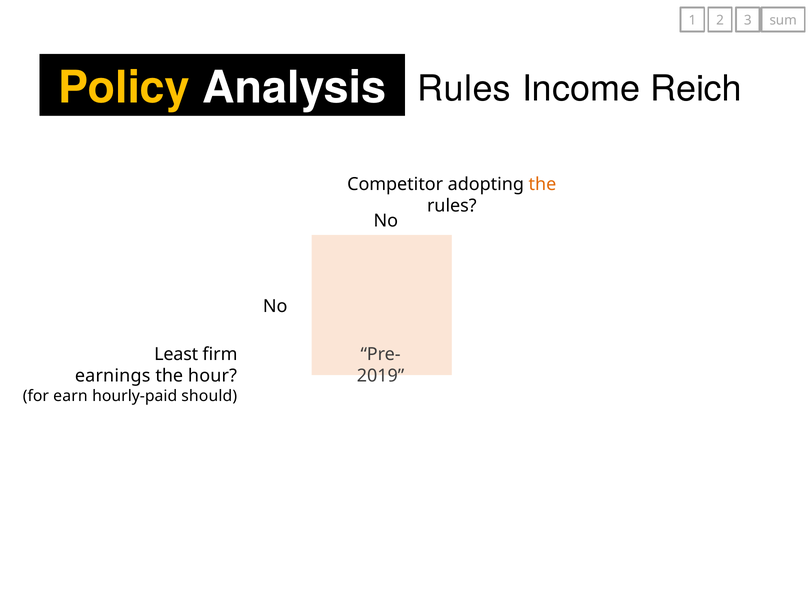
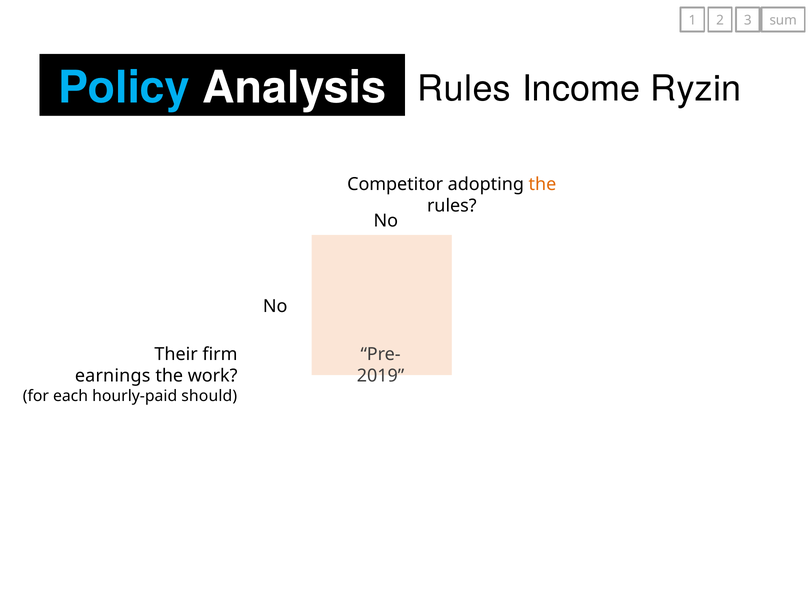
Policy colour: yellow -> light blue (124, 88)
Reich: Reich -> Ryzin (696, 89)
Least: Least -> Their (176, 355)
hour: hour -> work (213, 376)
earn: earn -> each (71, 396)
